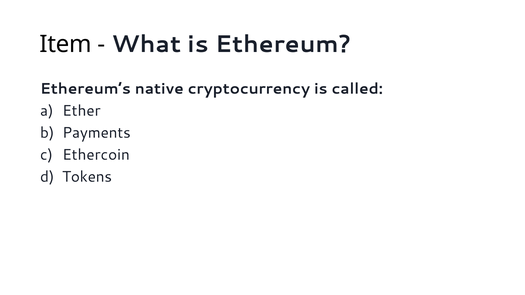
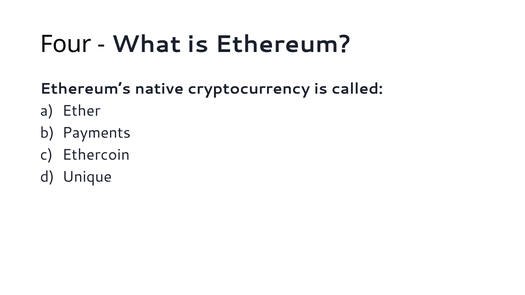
Item: Item -> Four (66, 44)
Tokens: Tokens -> Unique (87, 177)
